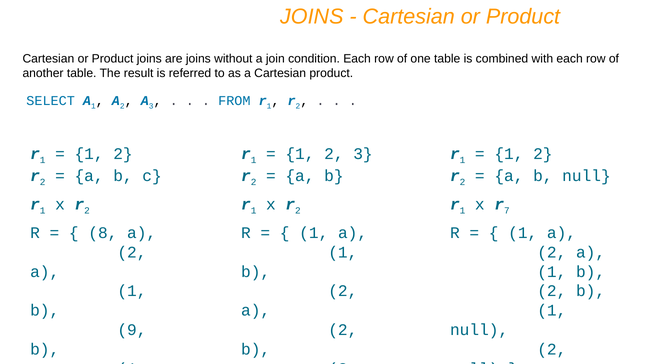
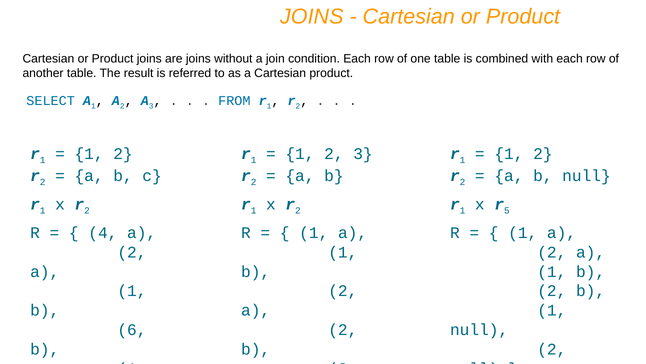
7: 7 -> 5 (507, 210)
8: 8 -> 4 (103, 232)
9: 9 -> 6 (132, 329)
